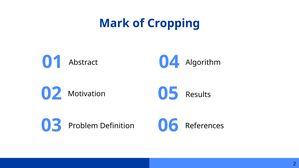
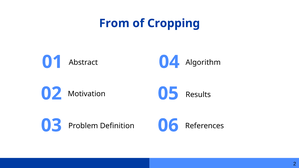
Mark: Mark -> From (114, 23)
